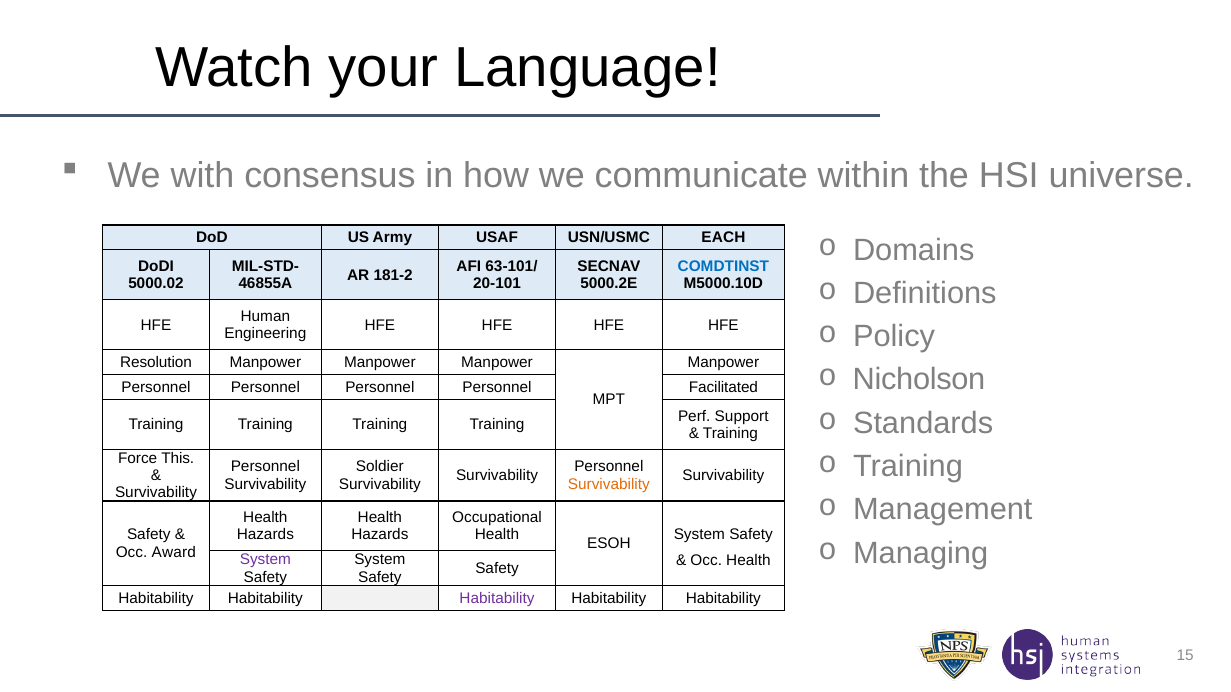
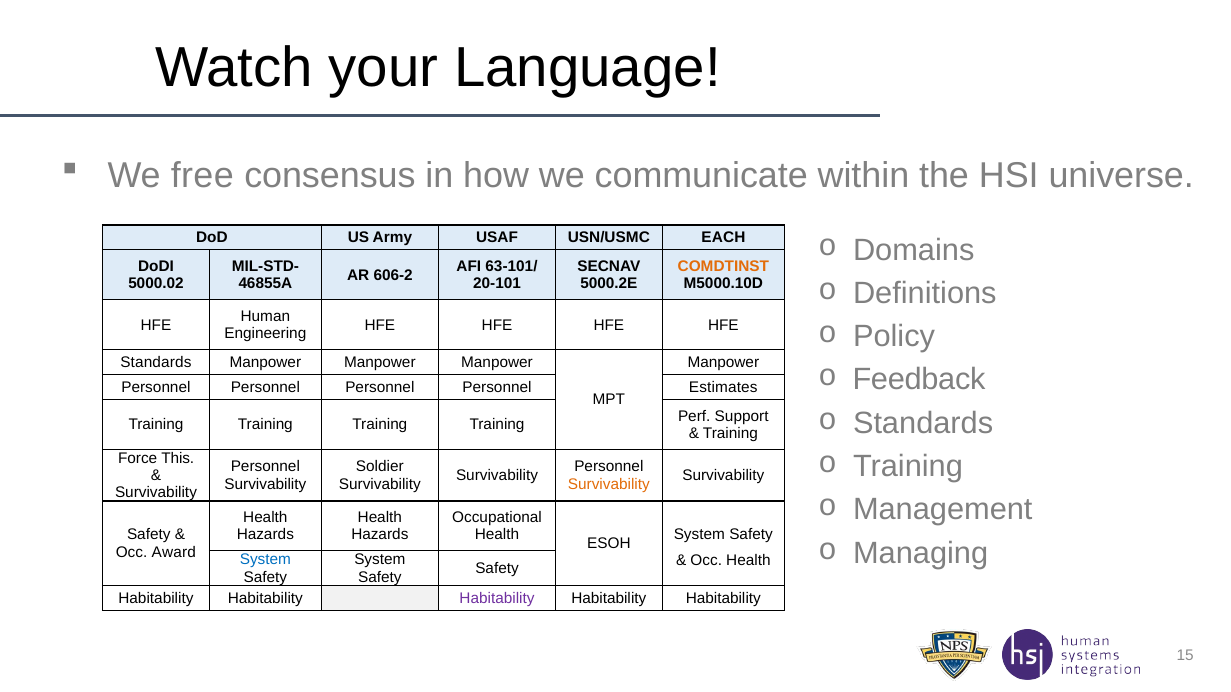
with: with -> free (202, 175)
COMDTINST colour: blue -> orange (723, 267)
181-2: 181-2 -> 606-2 (393, 275)
Resolution: Resolution -> Standards (156, 363)
Nicholson: Nicholson -> Feedback (919, 380)
Facilitated: Facilitated -> Estimates (723, 388)
System colour: purple -> blue (265, 560)
